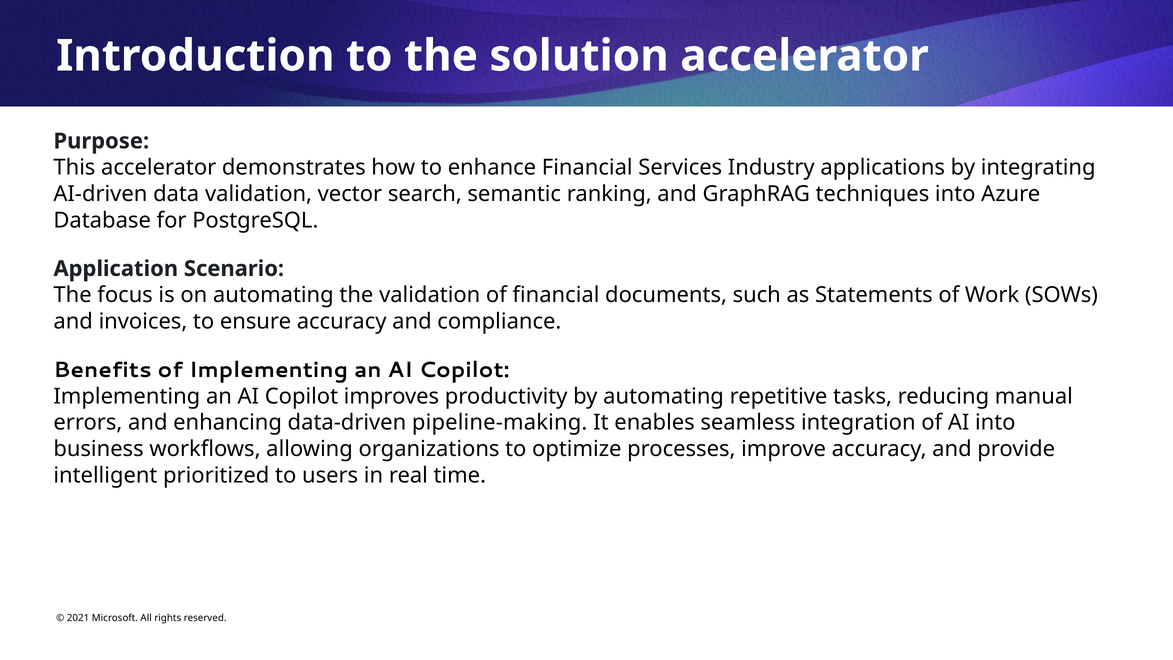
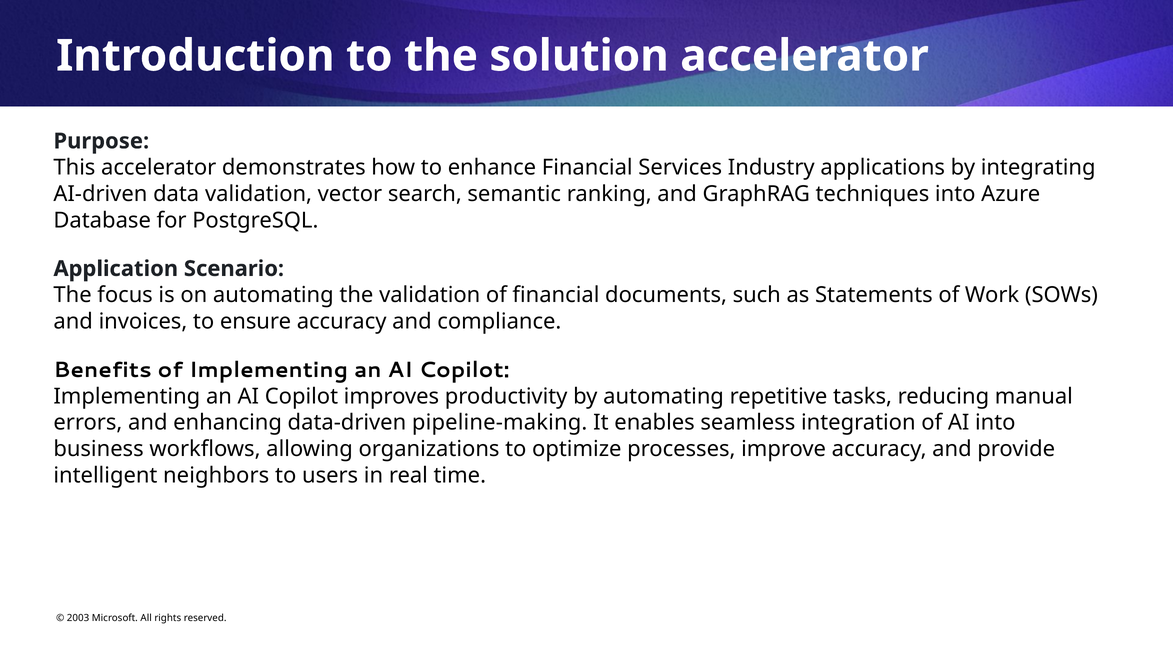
prioritized: prioritized -> neighbors (216, 475)
2021: 2021 -> 2003 (78, 618)
